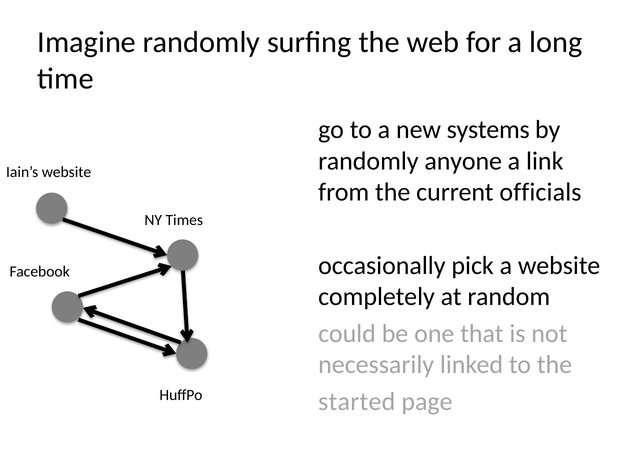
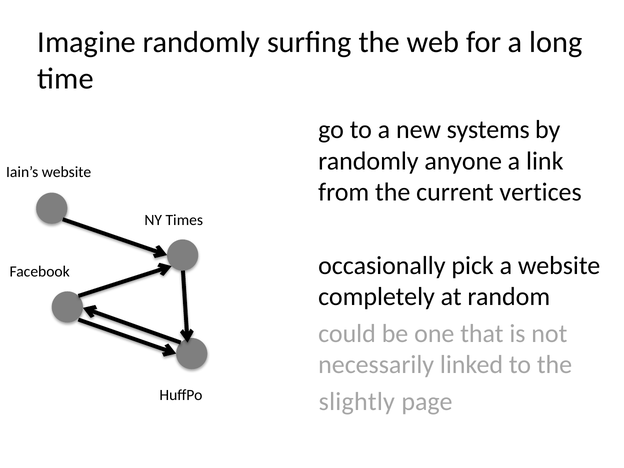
officials: officials -> vertices (541, 192)
started: started -> slightly (357, 402)
